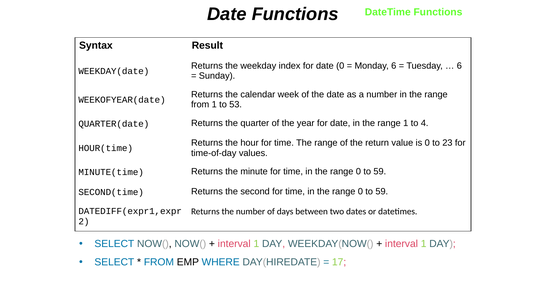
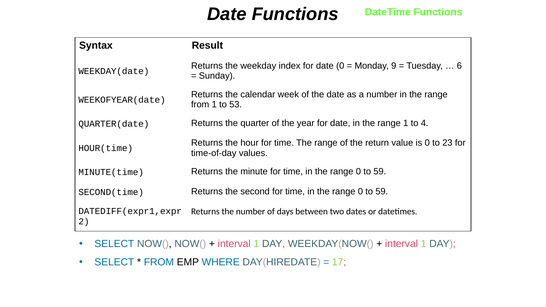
Monday 6: 6 -> 9 (394, 66)
